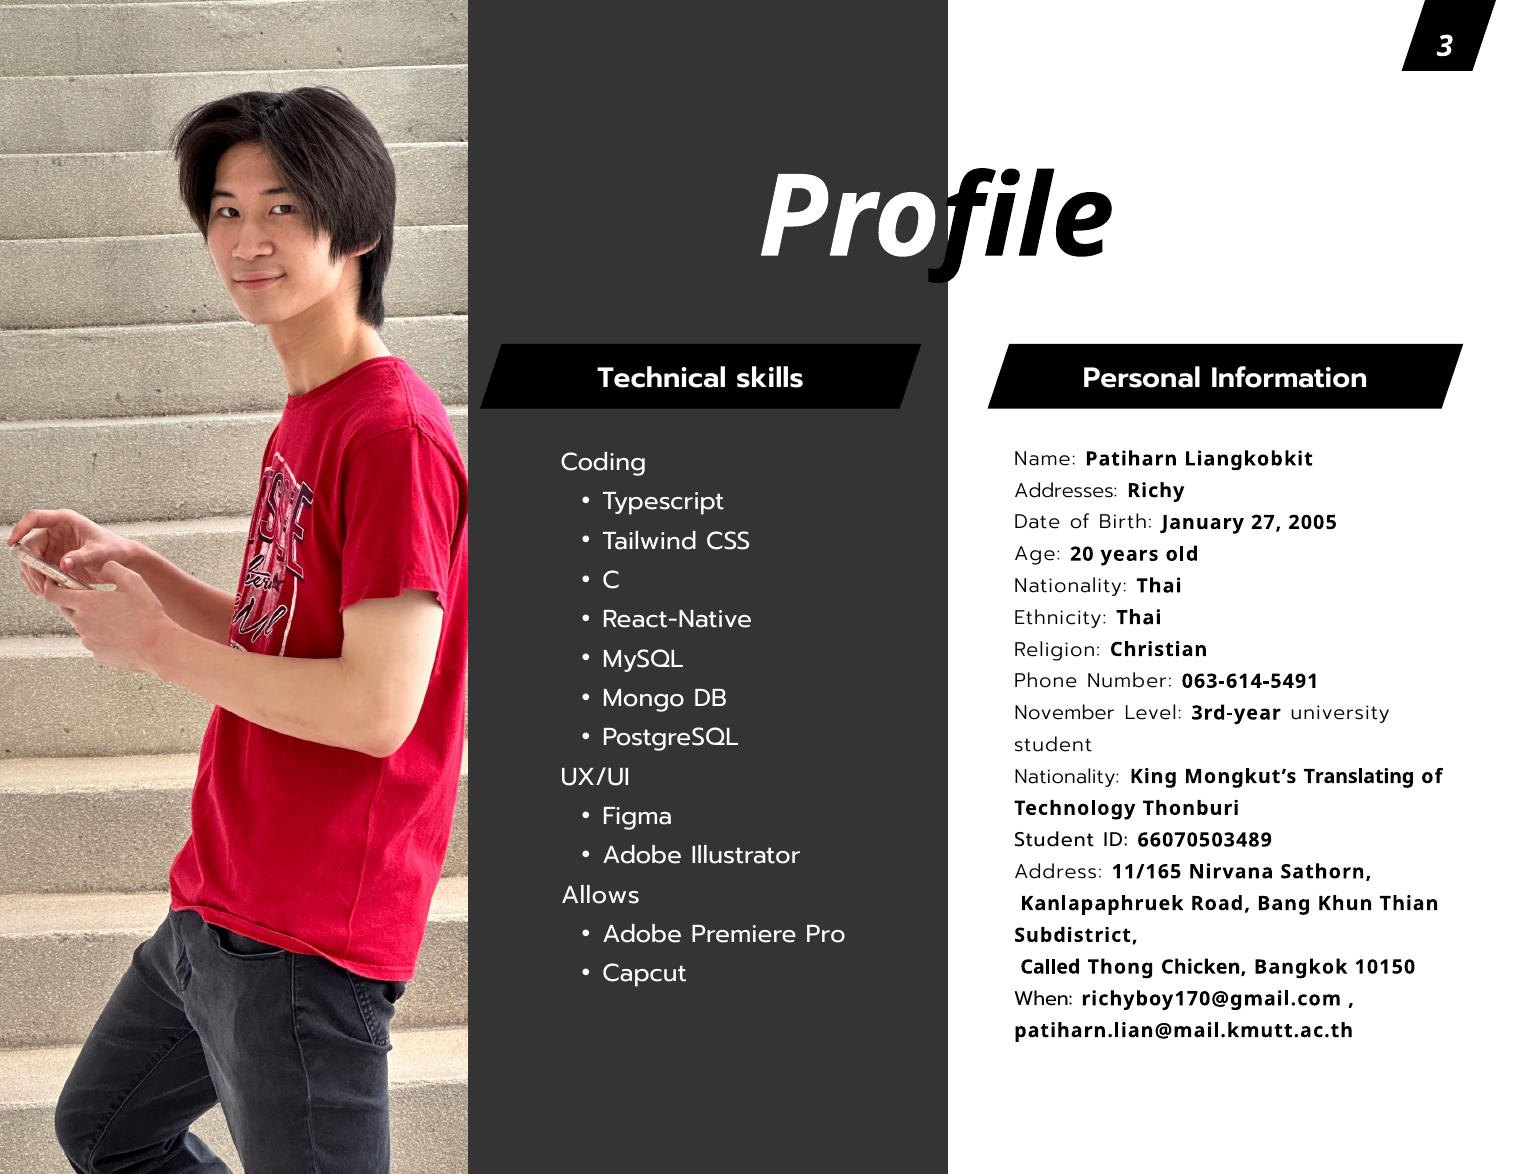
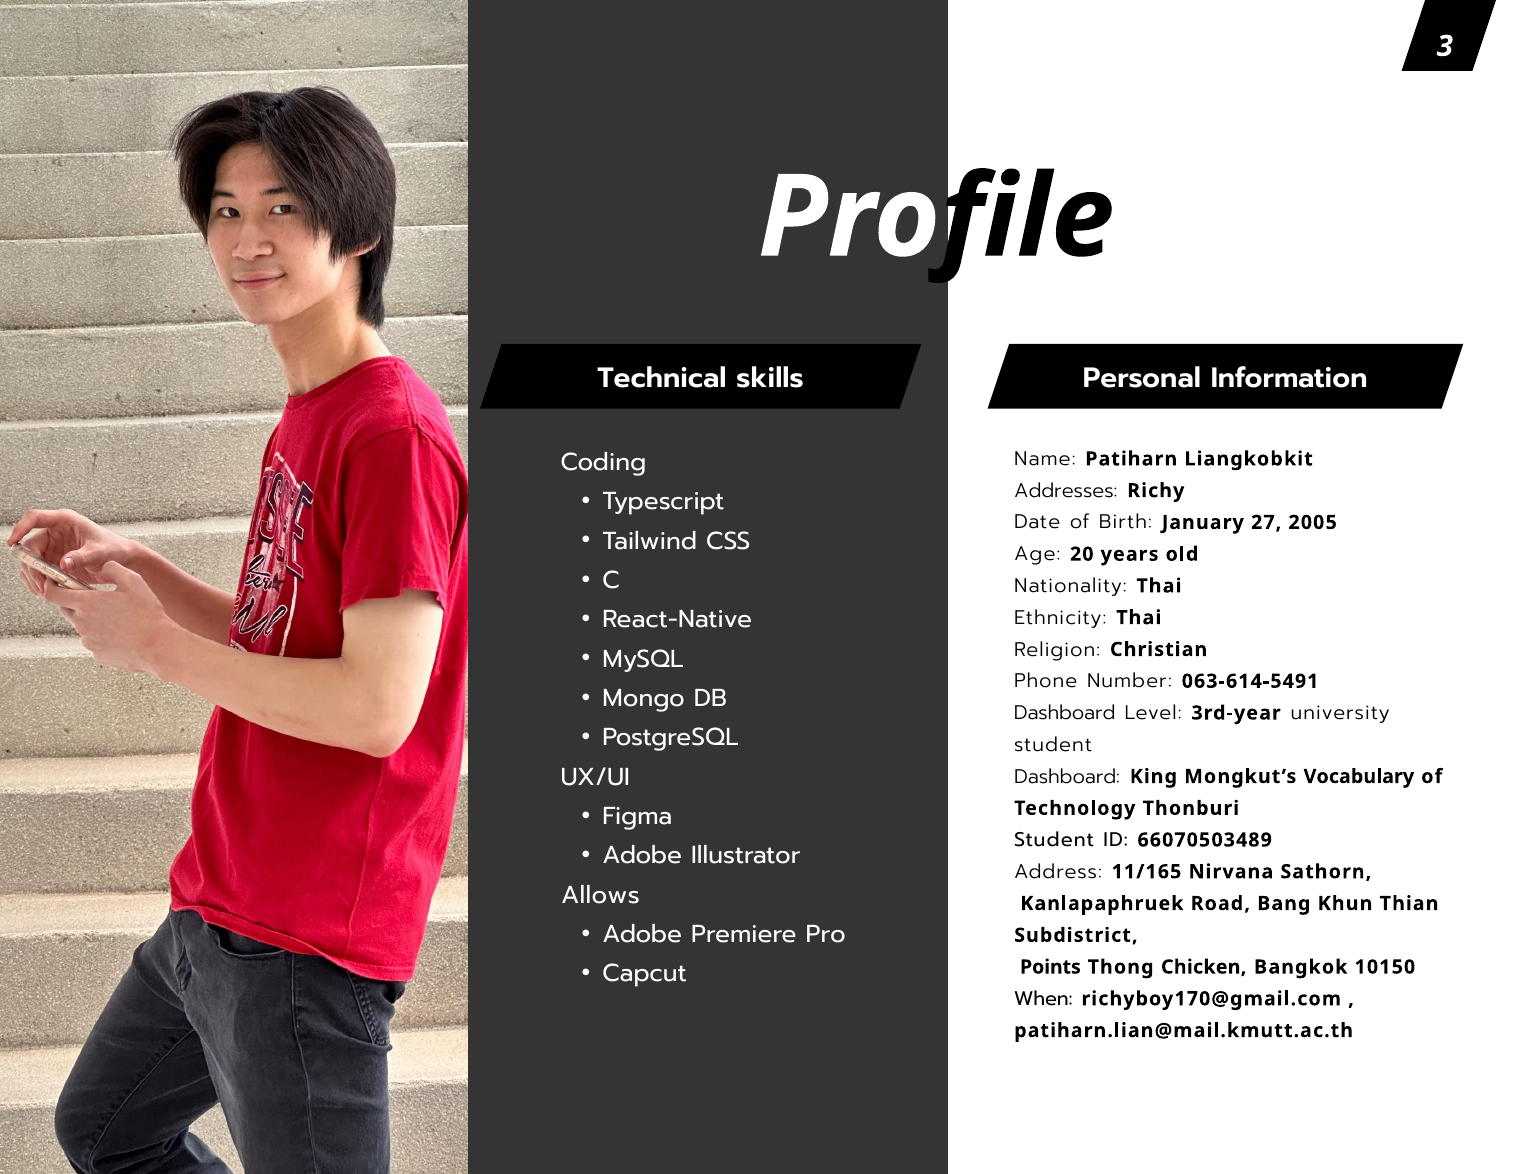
November: November -> Dashboard (1065, 713)
Nationality: Nationality -> Dashboard (1067, 776)
Translating: Translating -> Vocabulary (1359, 776)
Called: Called -> Points (1050, 967)
